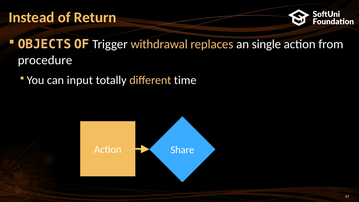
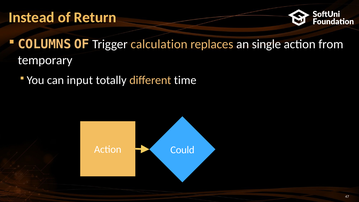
OBJECTS: OBJECTS -> COLUMNS (45, 44)
withdrawal: withdrawal -> calculation (159, 44)
procedure: procedure -> temporary (45, 60)
Share: Share -> Could (182, 150)
